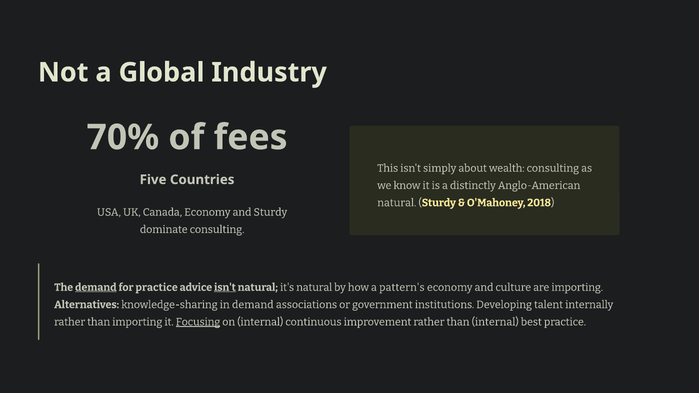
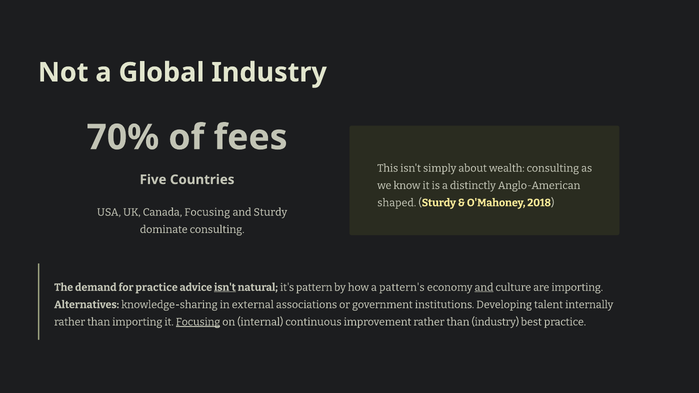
natural: natural -> shaped (397, 203)
Canada Economy: Economy -> Focusing (207, 212)
demand underline: present -> none (96, 287)
it's natural: natural -> pattern (314, 287)
and underline: none -> present (484, 287)
in demand: demand -> external (253, 305)
than internal: internal -> industry (495, 322)
